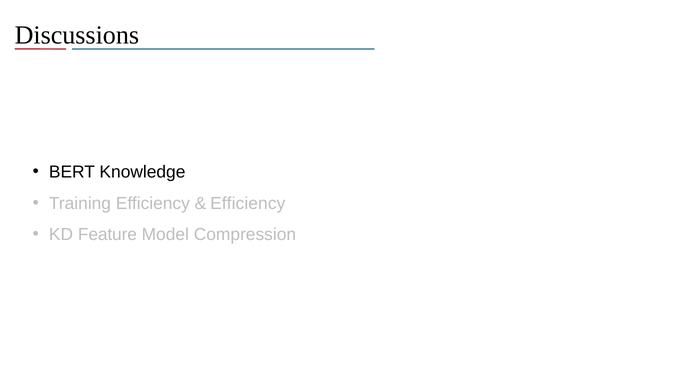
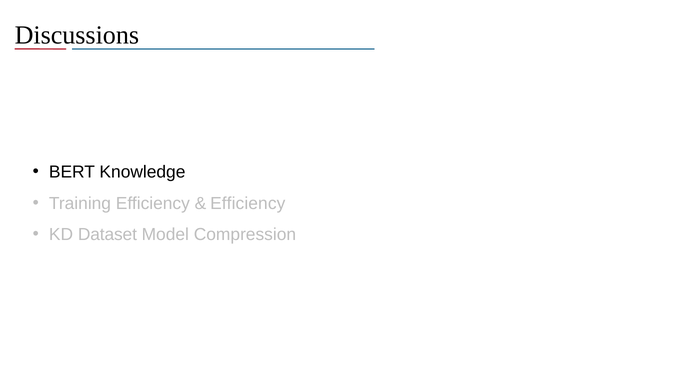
Feature: Feature -> Dataset (107, 235)
